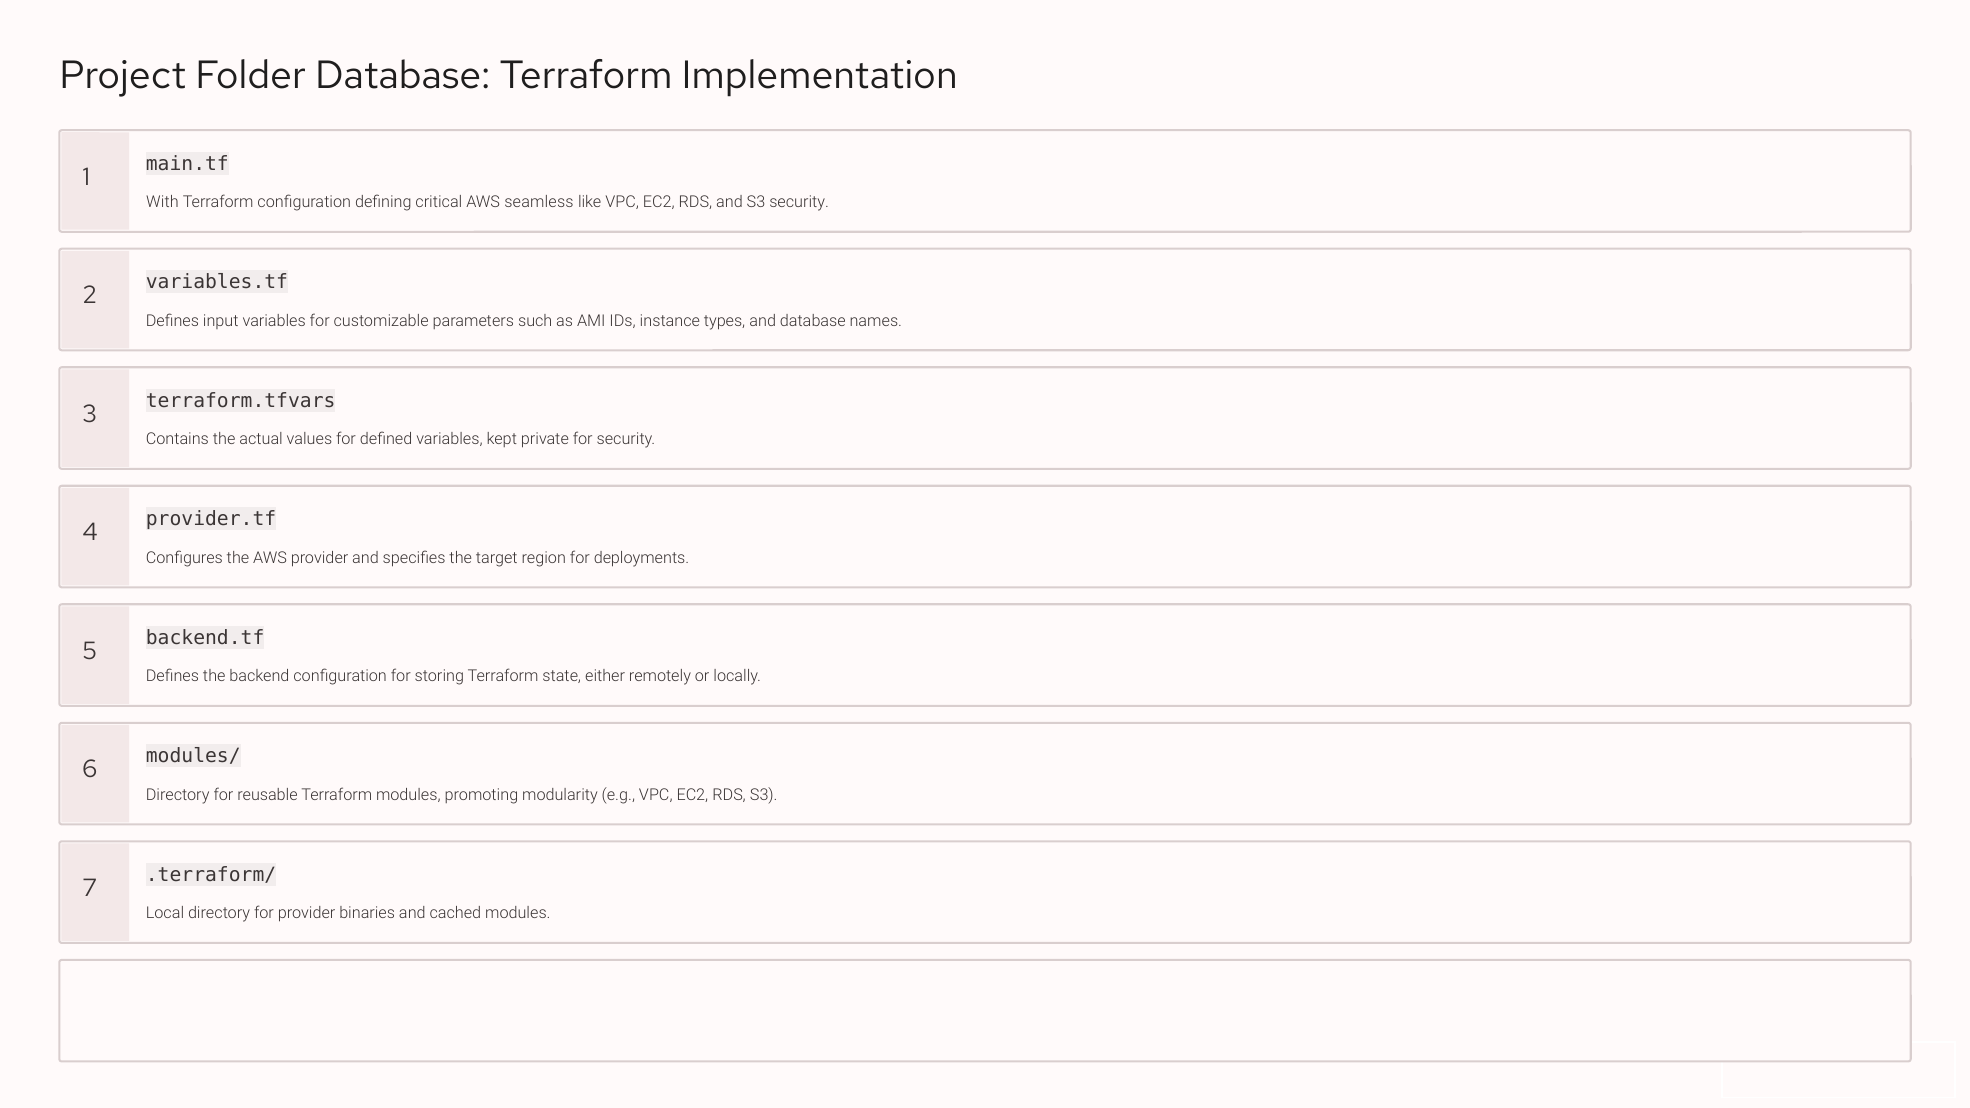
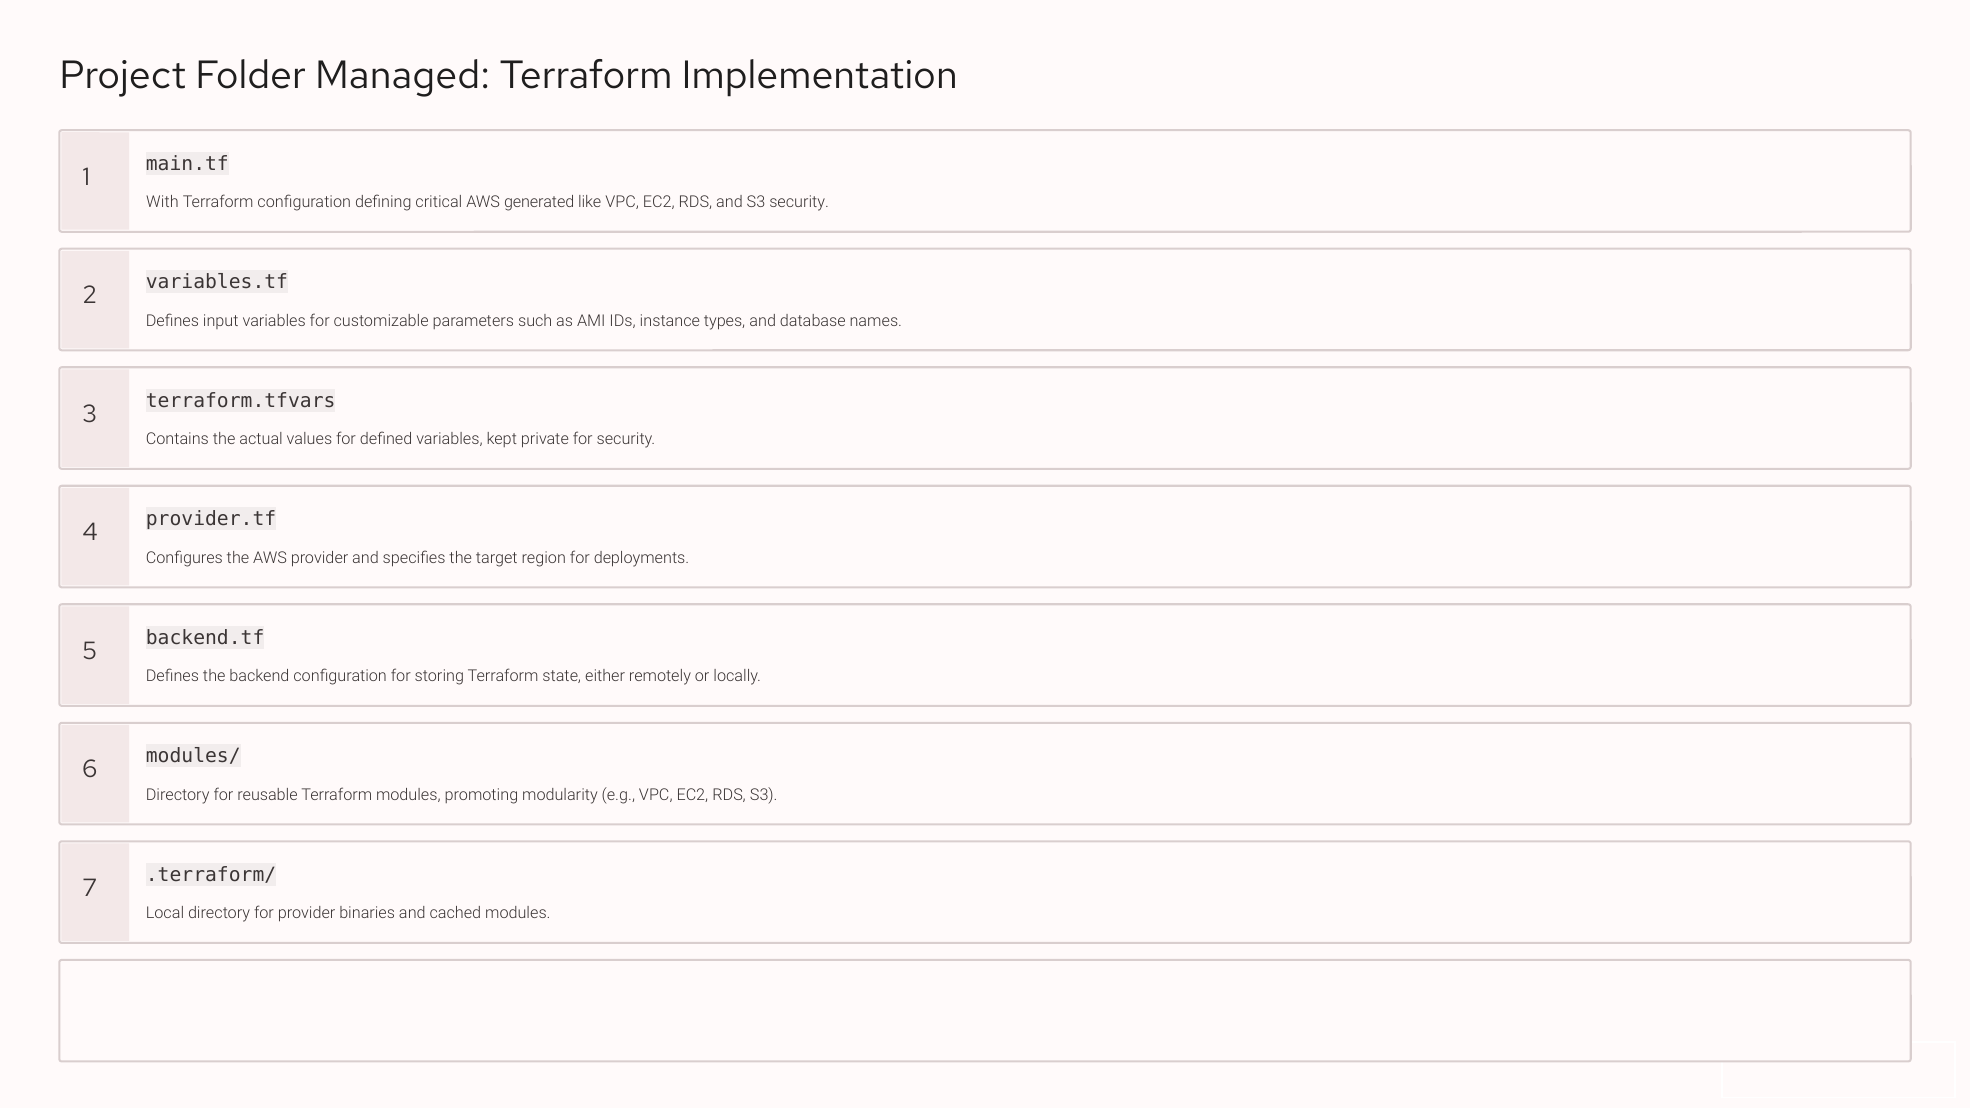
Folder Database: Database -> Managed (403, 75)
seamless: seamless -> generated (539, 202)
